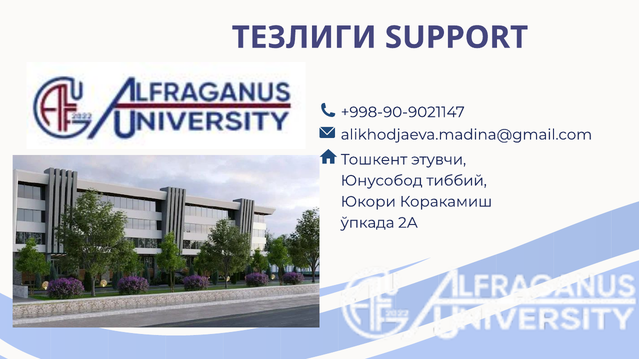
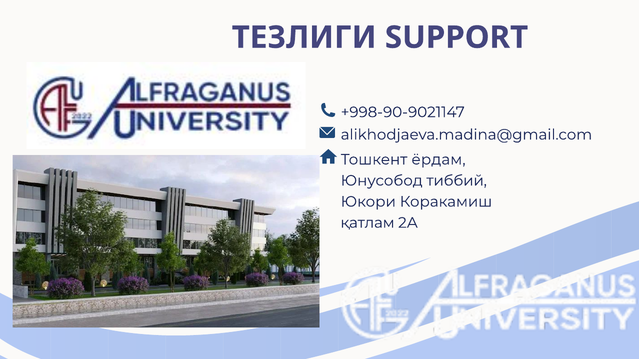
этувчи: этувчи -> ёрдам (438, 160)
ўпкада: ўпкада -> қатлам (368, 223)
